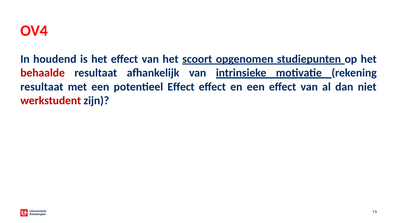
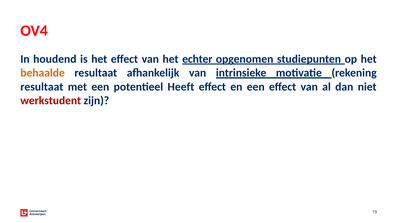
scoort: scoort -> echter (197, 59)
behaalde colour: red -> orange (43, 73)
potentieel Effect: Effect -> Heeft (181, 87)
